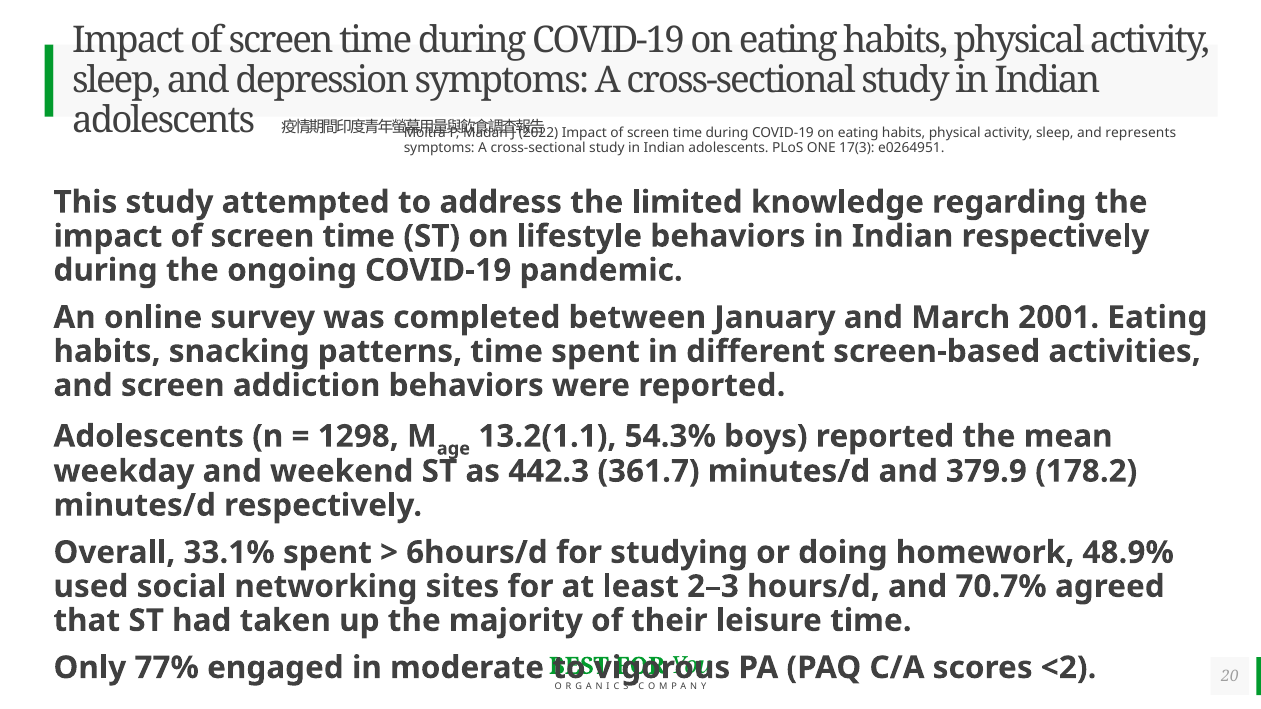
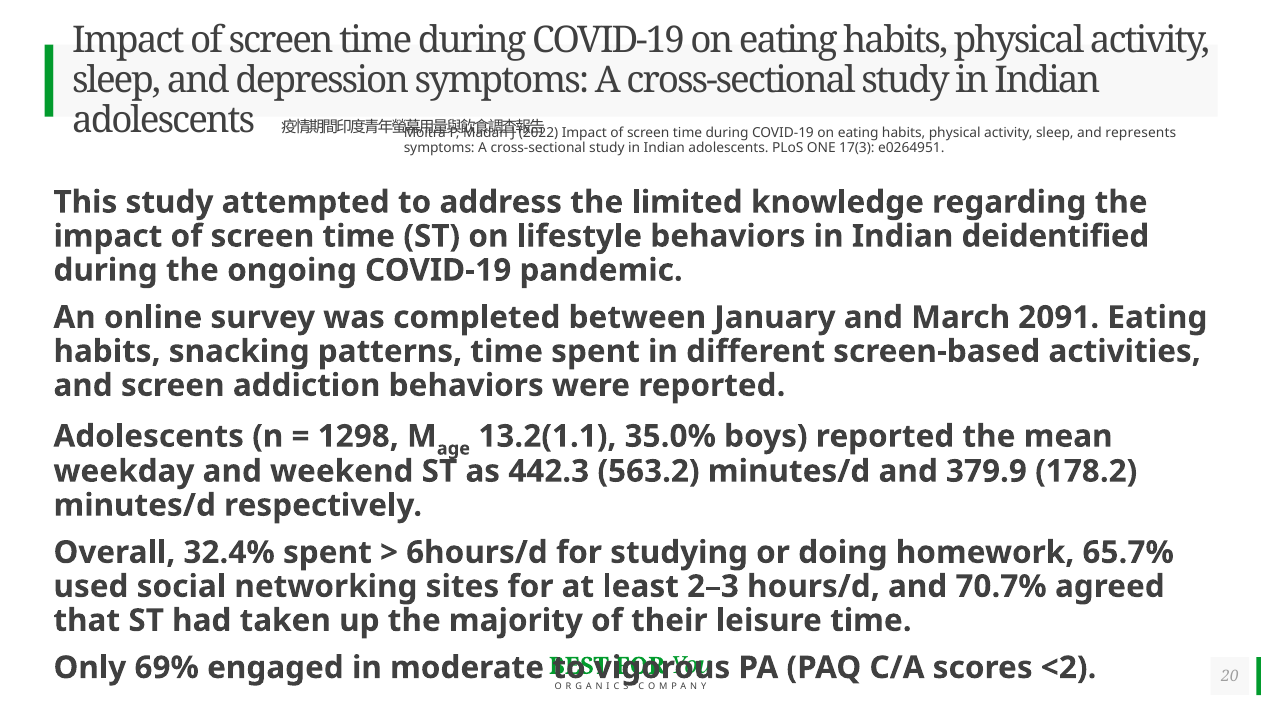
Indian respectively: respectively -> deidentified (1055, 236)
2001: 2001 -> 2091 (1059, 318)
54.3%: 54.3% -> 35.0% (670, 437)
361.7: 361.7 -> 563.2 (649, 472)
33.1%: 33.1% -> 32.4% (229, 553)
48.9%: 48.9% -> 65.7% (1128, 553)
77%: 77% -> 69% (167, 668)
